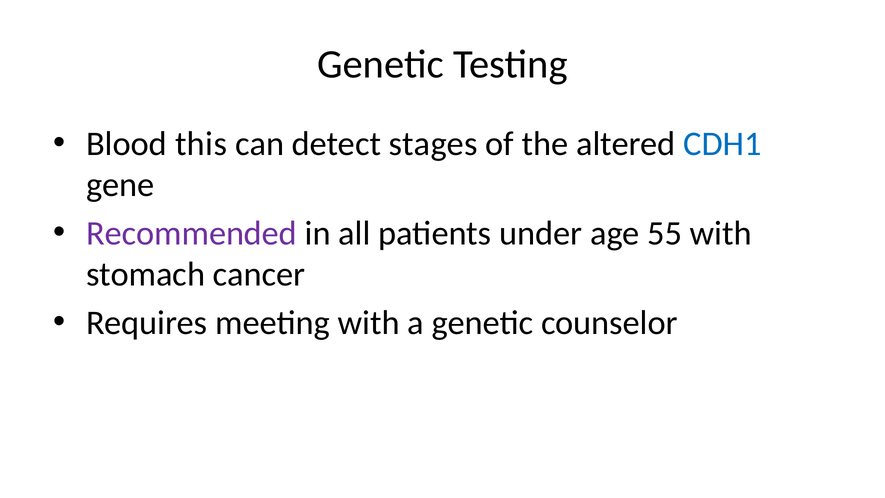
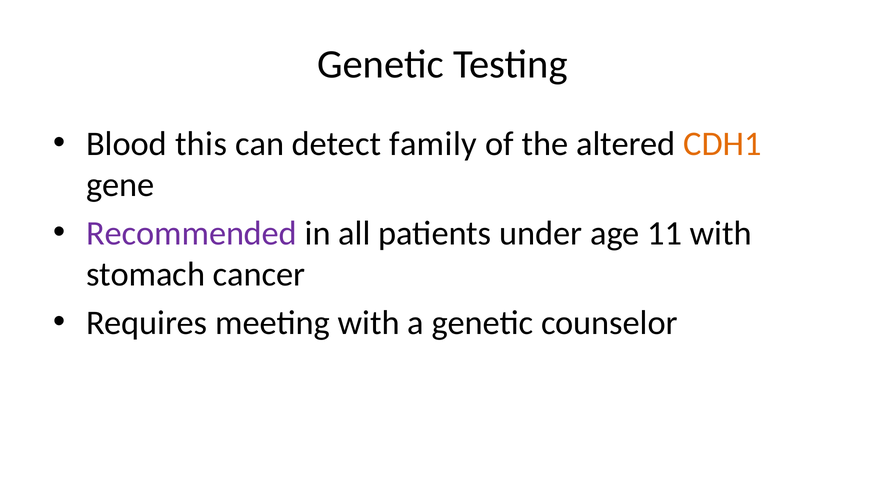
stages: stages -> family (433, 144)
CDH1 colour: blue -> orange (722, 144)
55: 55 -> 11 (665, 233)
